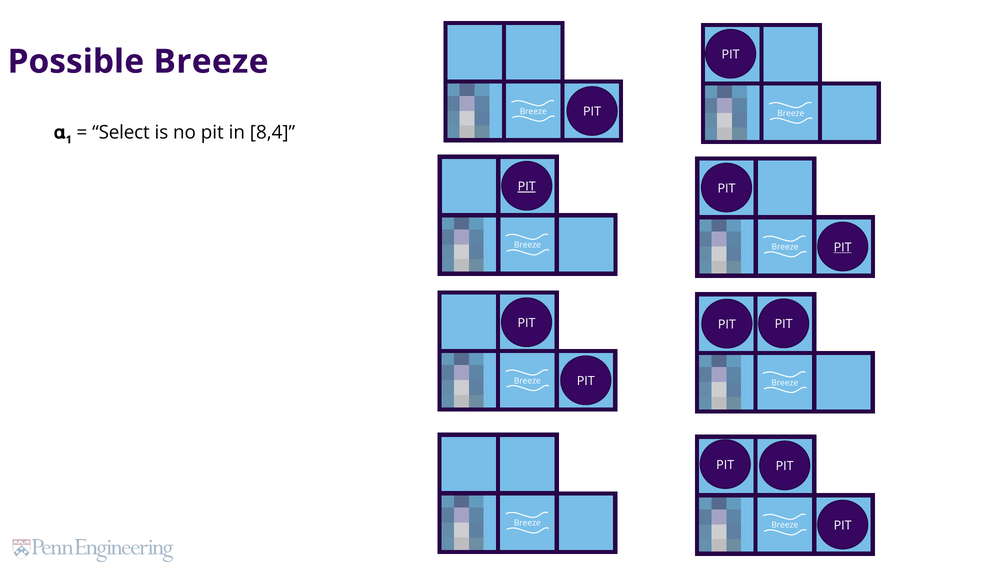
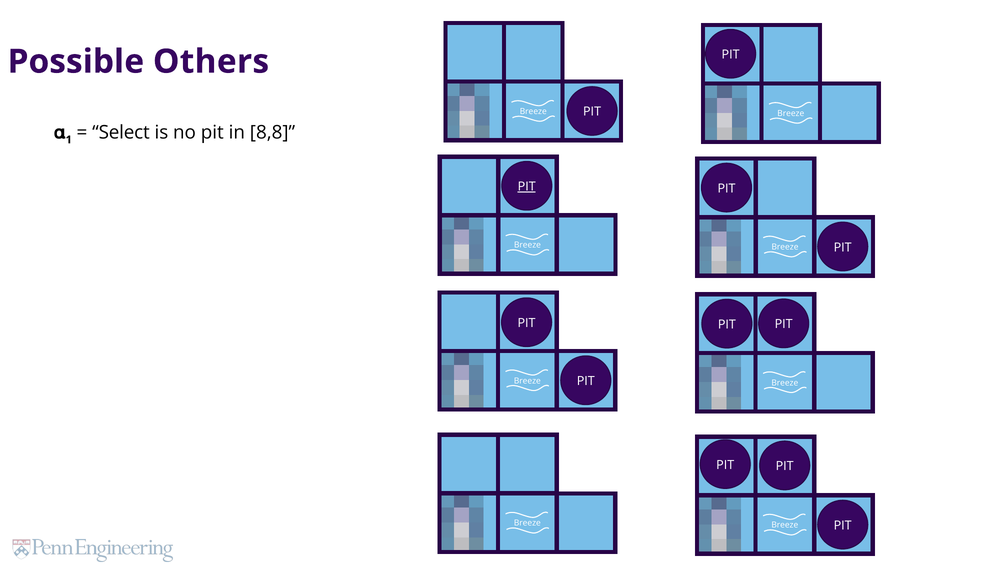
Possible Breeze: Breeze -> Others (211, 62)
8,4: 8,4 -> 8,8 (272, 132)
PIT underline: present -> none (843, 248)
